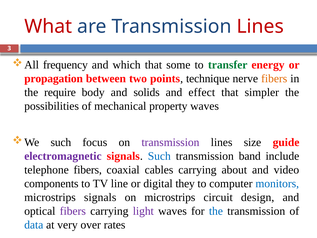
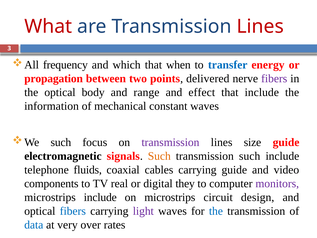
some: some -> when (178, 65)
transfer colour: green -> blue (228, 65)
technique: technique -> delivered (208, 78)
fibers colour: orange -> purple (274, 78)
the require: require -> optical (60, 92)
solids: solids -> range (146, 92)
that simpler: simpler -> include (262, 92)
possibilities: possibilities -> information (52, 106)
property: property -> constant (168, 106)
electromagnetic colour: purple -> black (63, 156)
Such colour: blue -> orange (159, 156)
transmission band: band -> such (250, 156)
telephone fibers: fibers -> fluids (88, 170)
carrying about: about -> guide (234, 170)
line: line -> real (119, 183)
monitors colour: blue -> purple (277, 183)
microstrips signals: signals -> include (100, 197)
fibers colour: purple -> blue (73, 211)
